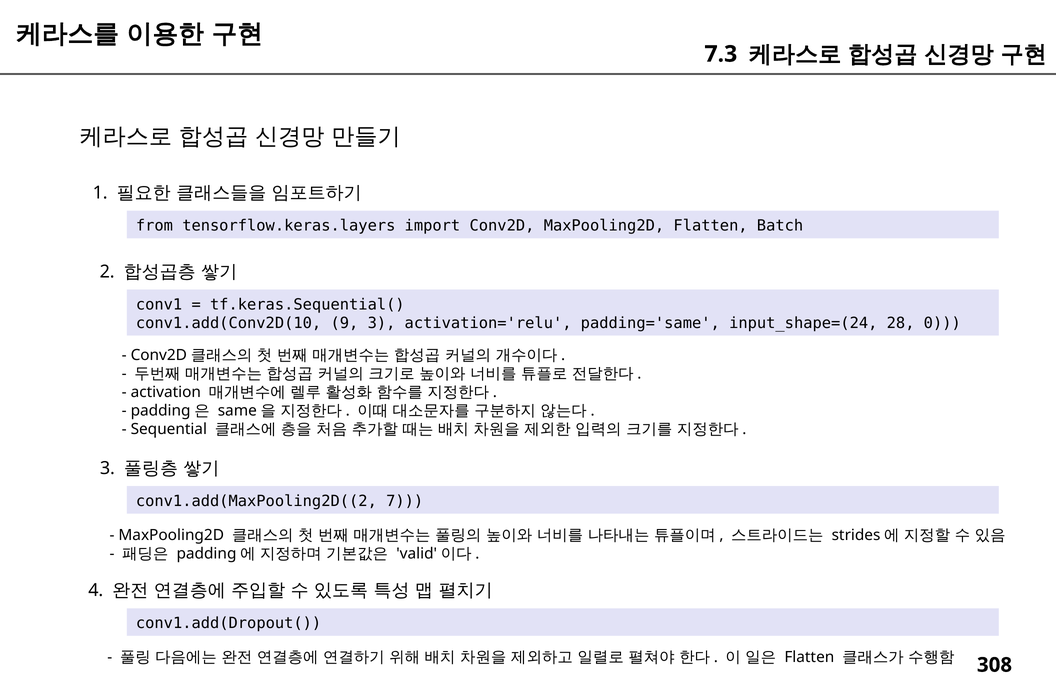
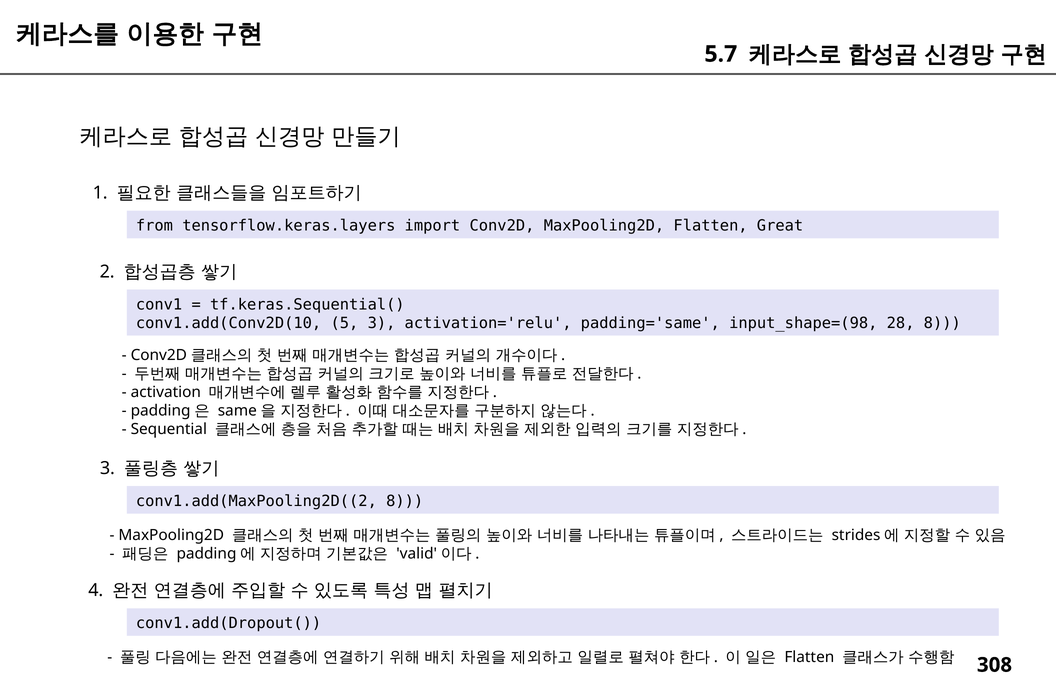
7.3: 7.3 -> 5.7 (721, 54)
Batch: Batch -> Great (780, 226)
9: 9 -> 5 (344, 323)
input_shape=(24: input_shape=(24 -> input_shape=(98 (803, 323)
28 0: 0 -> 8 (942, 323)
conv1.add(MaxPooling2D((2 7: 7 -> 8 (405, 501)
